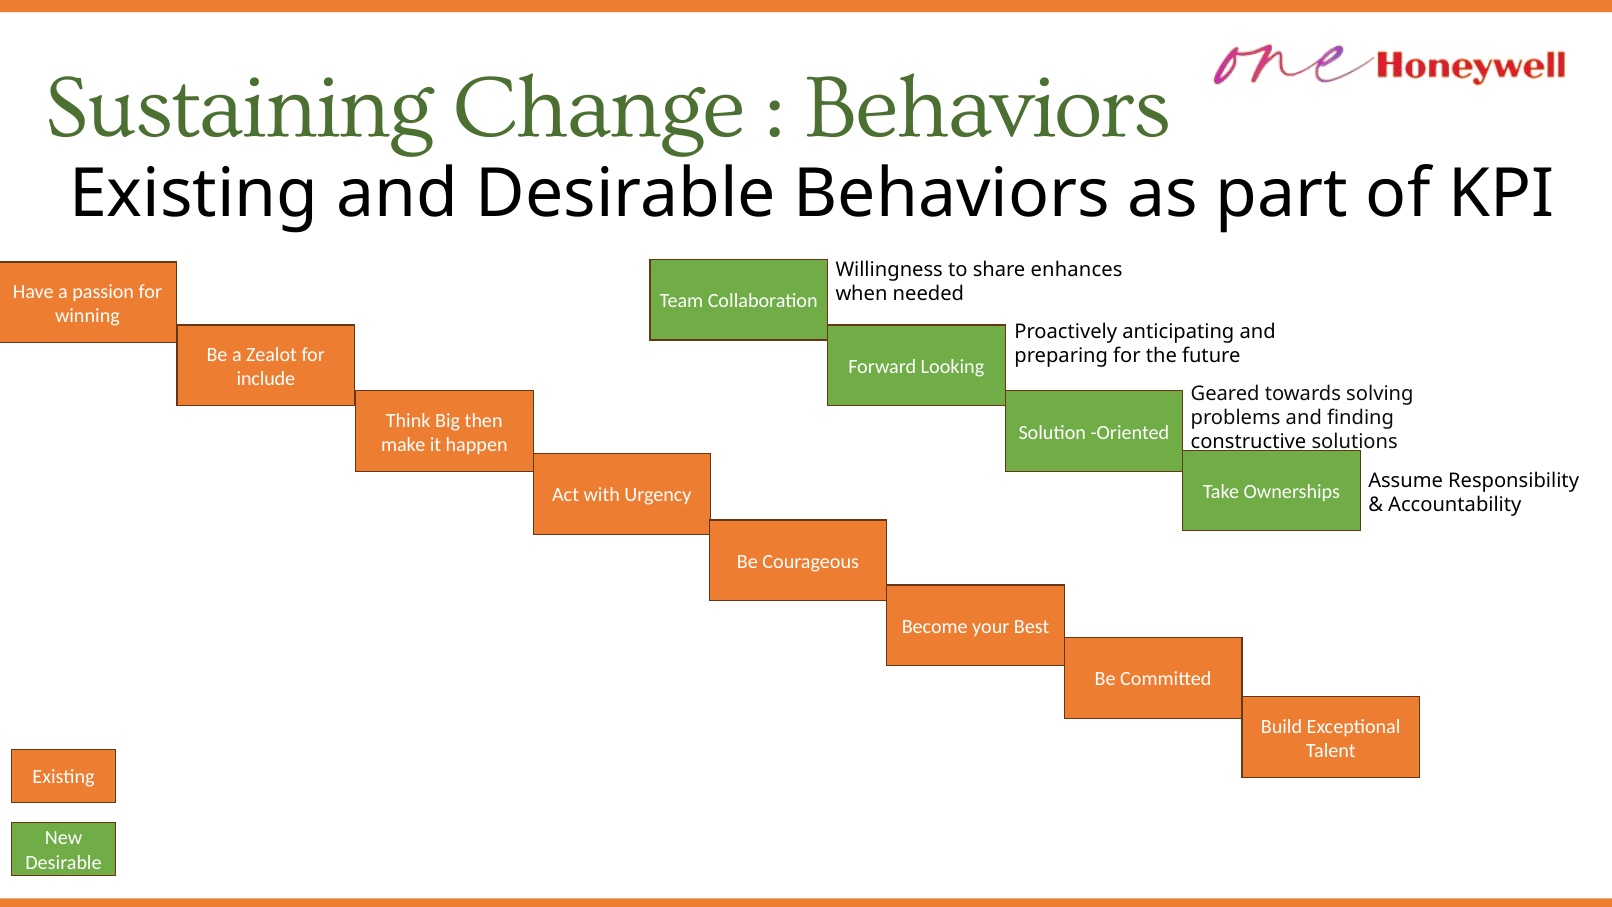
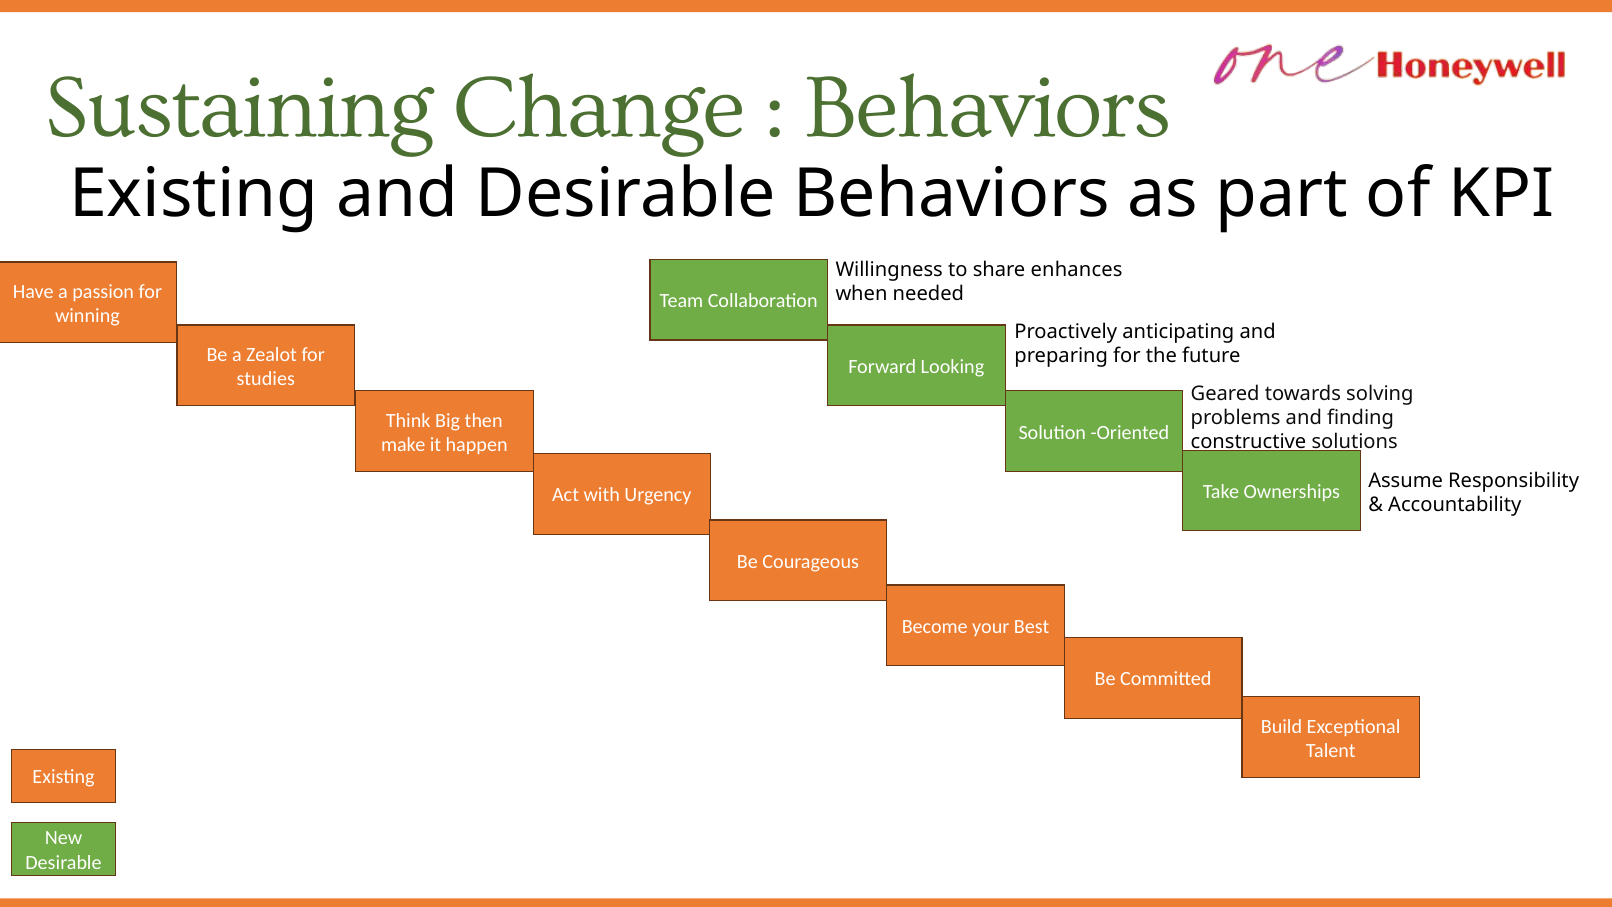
include: include -> studies (266, 379)
